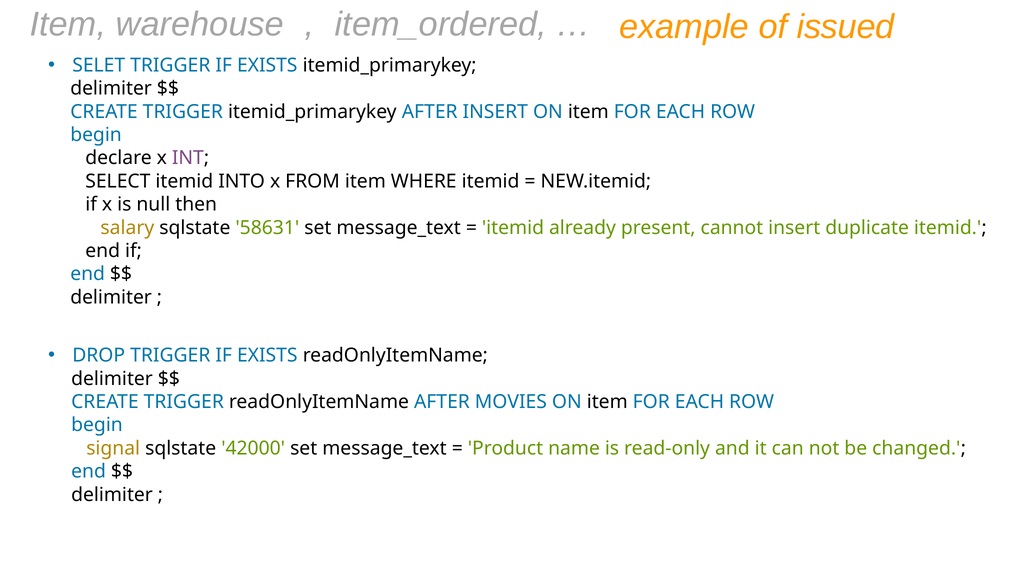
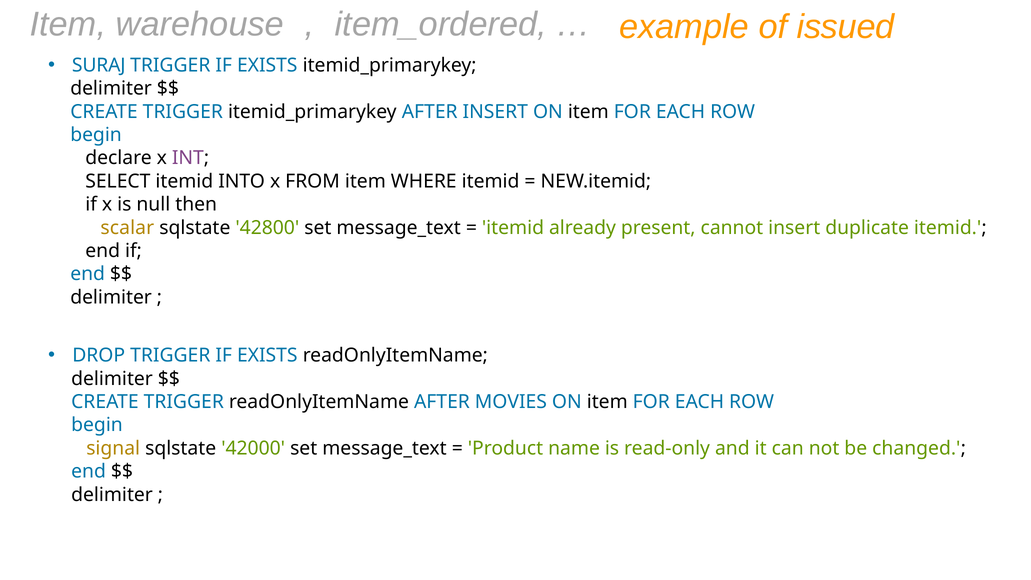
SELET: SELET -> SURAJ (99, 65)
salary: salary -> scalar (127, 228)
58631: 58631 -> 42800 (267, 228)
